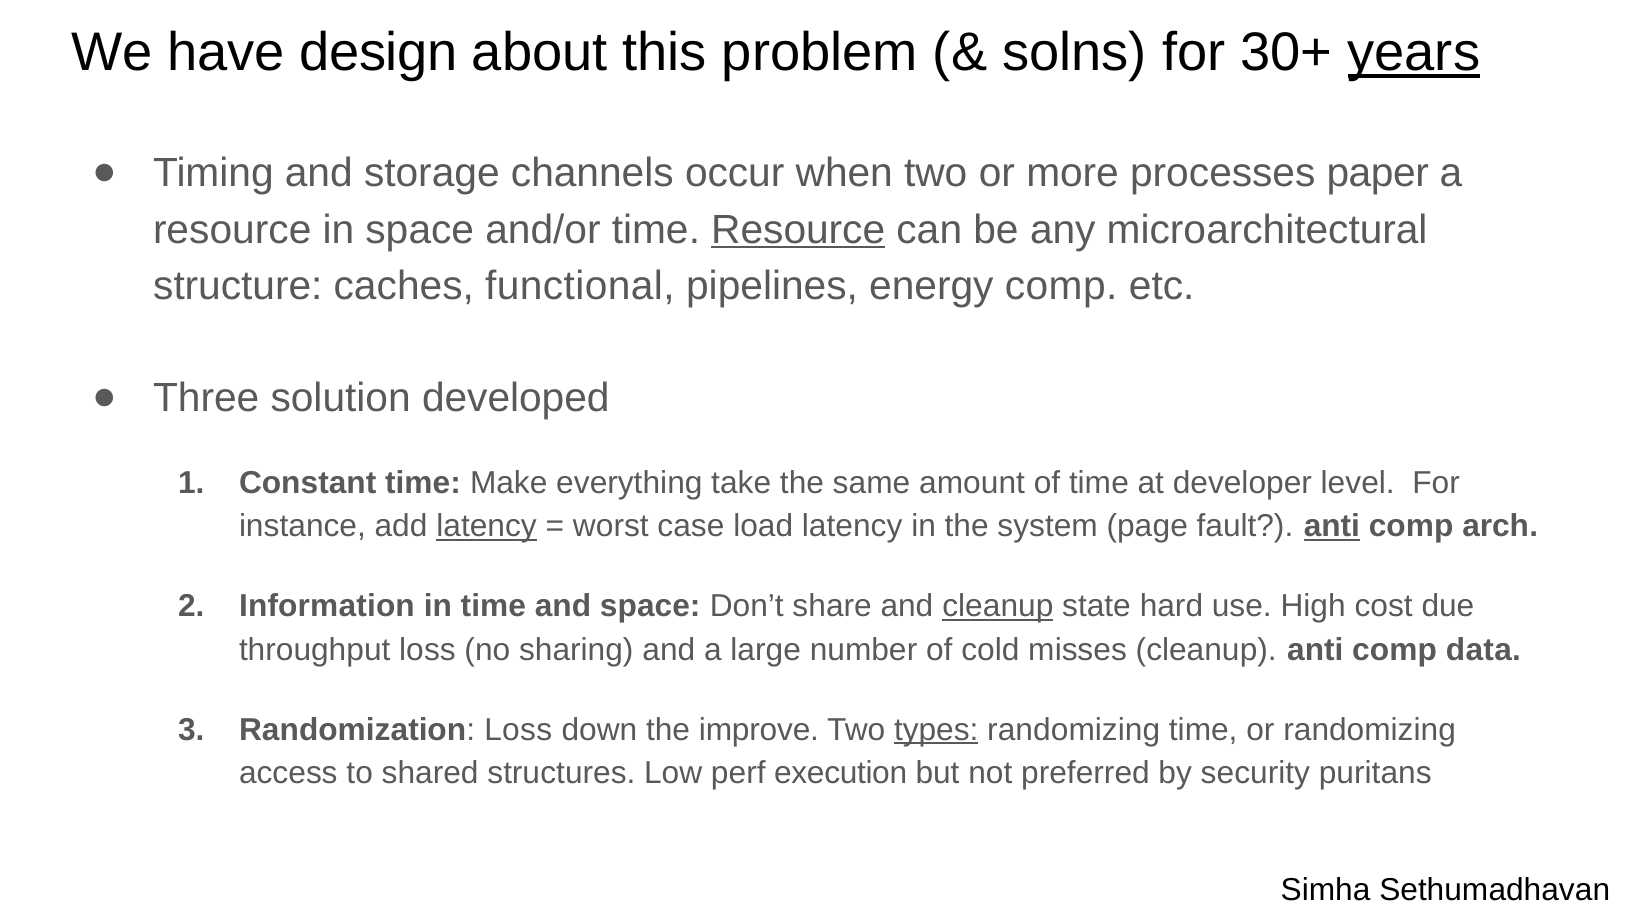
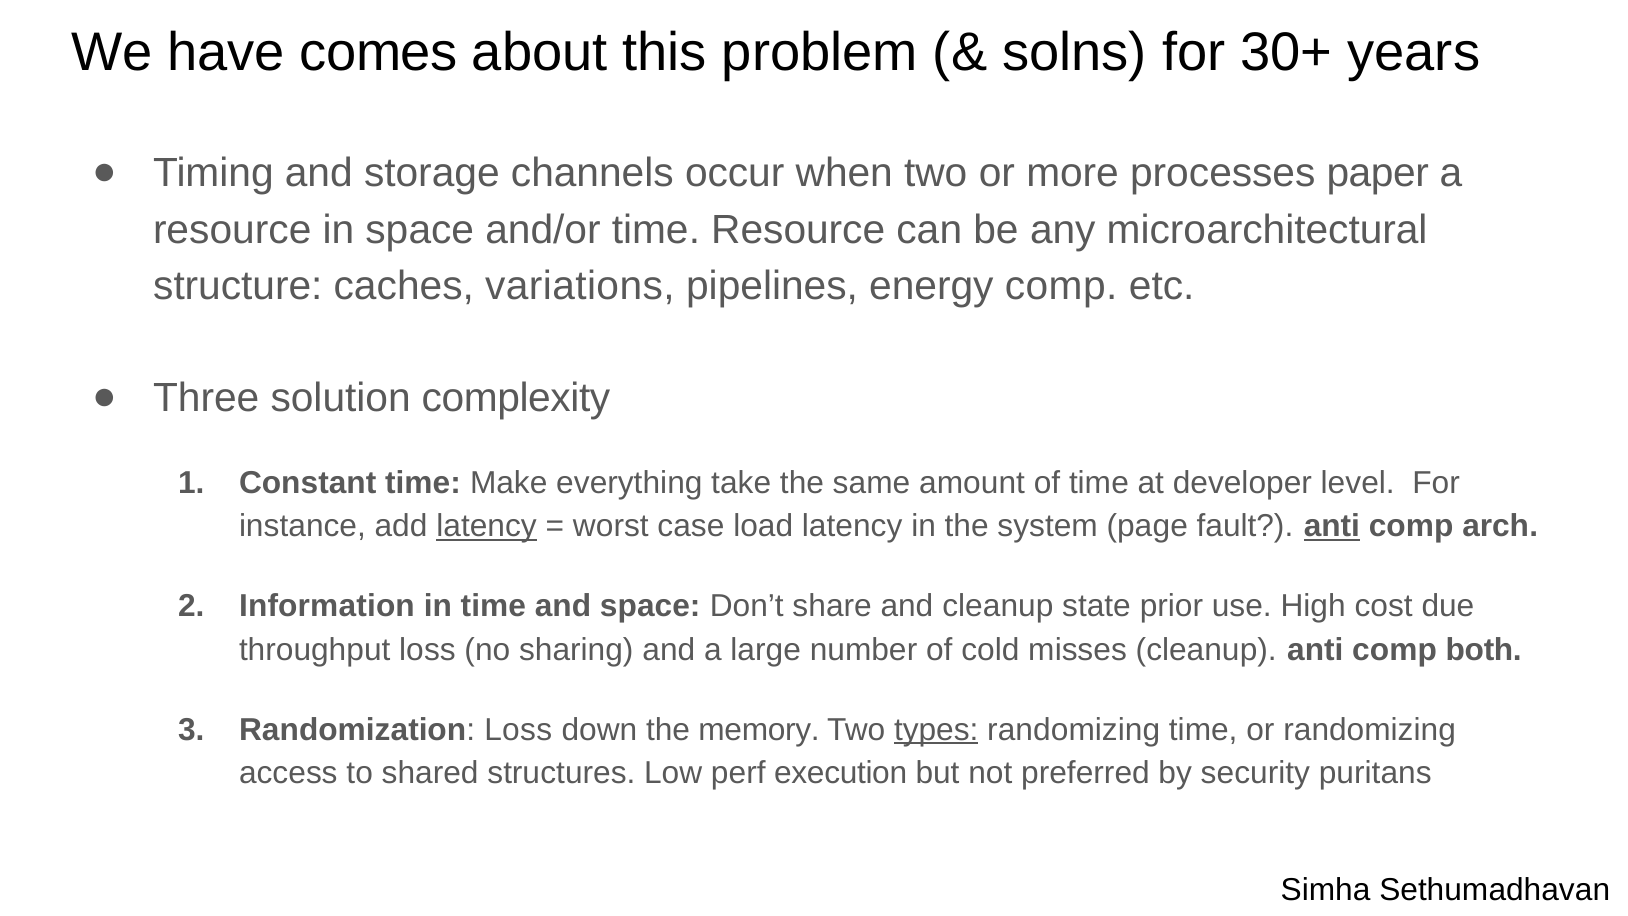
design: design -> comes (379, 53)
years underline: present -> none (1414, 53)
Resource underline: present -> none (798, 230)
functional: functional -> variations (580, 286)
developed: developed -> complexity (516, 398)
cleanup underline: present -> none (998, 606)
hard: hard -> prior (1171, 606)
data: data -> both (1484, 650)
improve: improve -> memory (759, 730)
